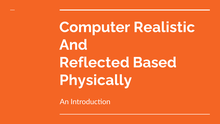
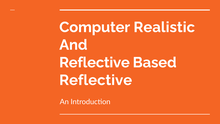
Reflected: Reflected -> Reflective (94, 62)
Physically: Physically -> Reflective (96, 80)
